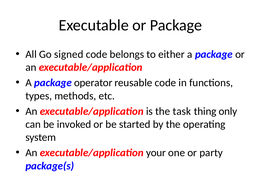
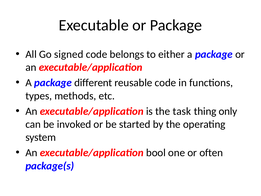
operator: operator -> different (93, 83)
your: your -> bool (156, 153)
party: party -> often (211, 153)
